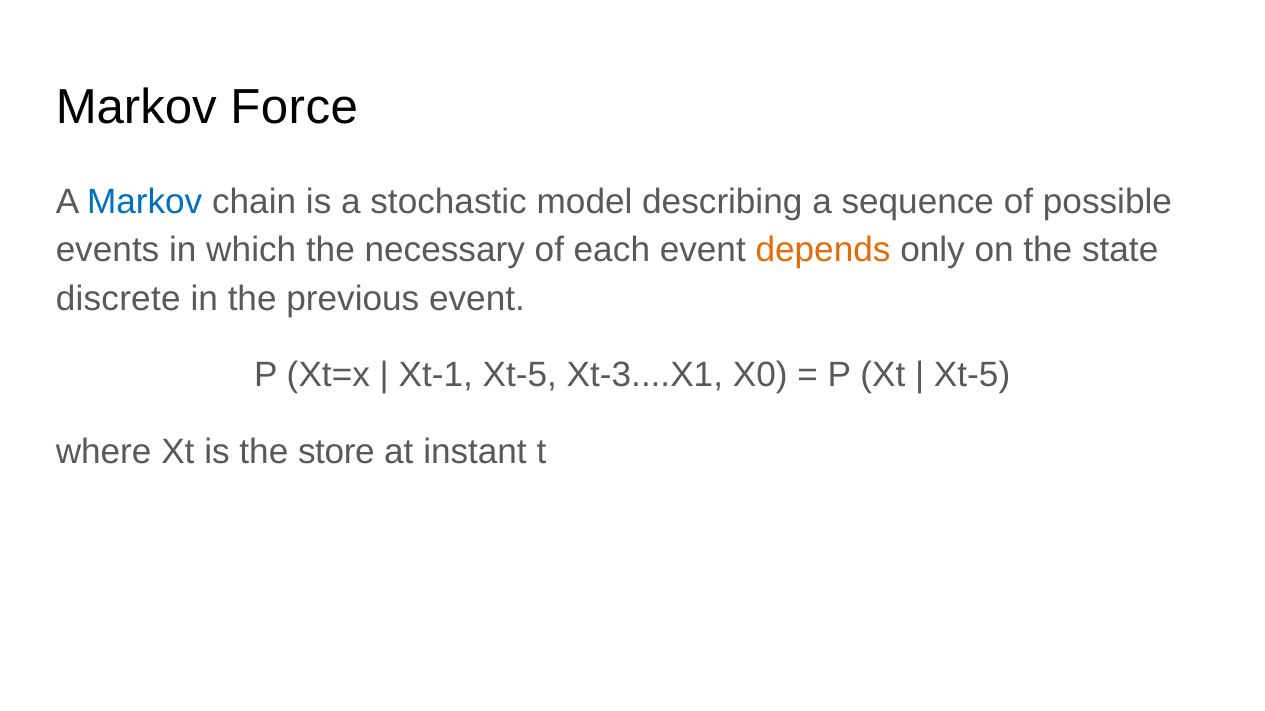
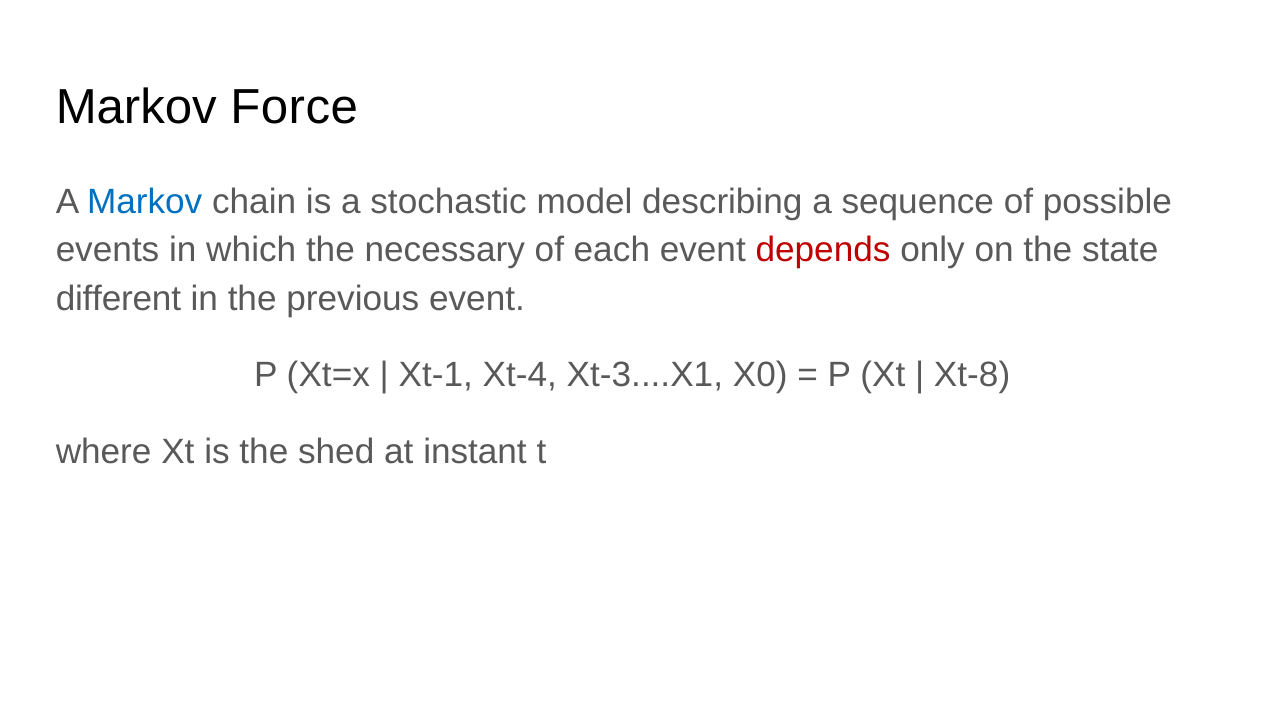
depends colour: orange -> red (823, 250)
discrete: discrete -> different (118, 299)
Xt-1 Xt-5: Xt-5 -> Xt-4 (520, 376)
Xt-5: Xt-5 -> Xt-8 (972, 376)
store: store -> shed (336, 452)
